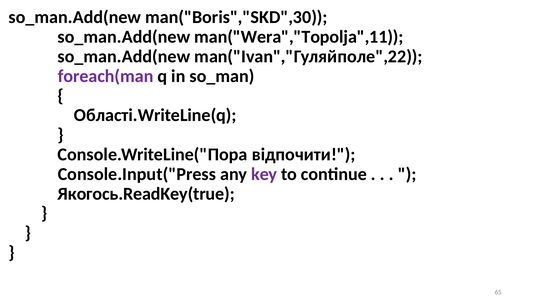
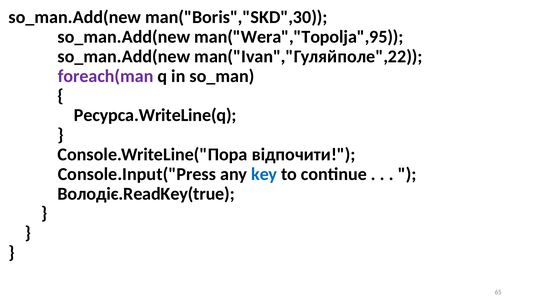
man("Wera","Topolja",11: man("Wera","Topolja",11 -> man("Wera","Topolja",95 (299, 37)
Області.WriteLine(q: Області.WriteLine(q -> Ресурса.WriteLine(q (155, 115)
key colour: purple -> blue (264, 174)
Якогось.ReadKey(true: Якогось.ReadKey(true -> Володіє.ReadKey(true (146, 193)
